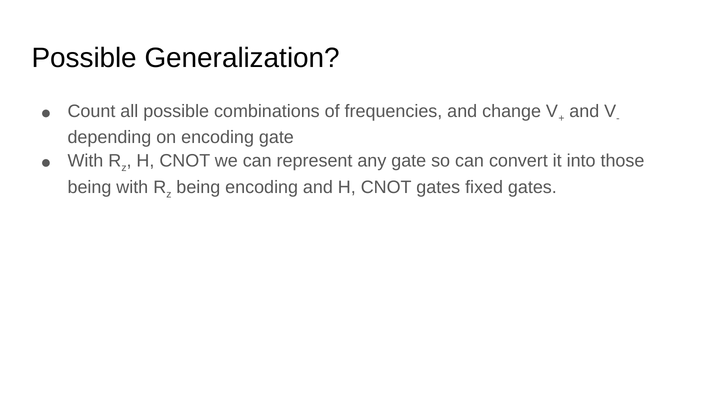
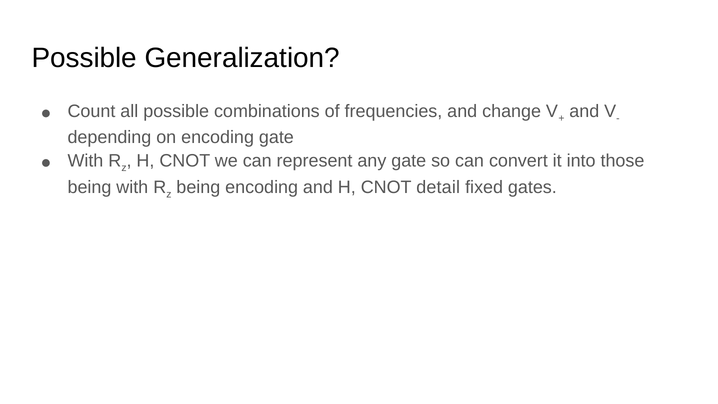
CNOT gates: gates -> detail (438, 187)
